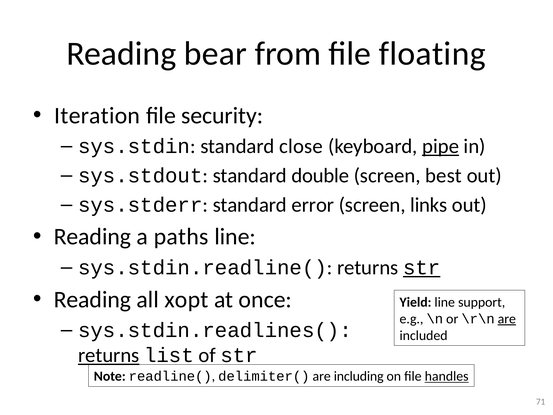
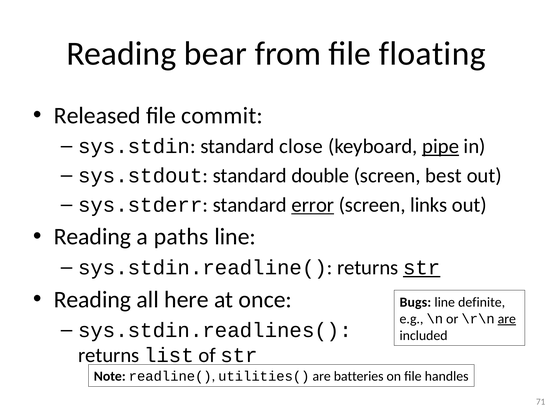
Iteration: Iteration -> Released (97, 115)
security: security -> commit (222, 115)
error underline: none -> present (313, 205)
xopt: xopt -> here (187, 299)
Yield: Yield -> Bugs (415, 302)
support: support -> definite (482, 302)
returns underline: present -> none (109, 355)
delimiter(: delimiter( -> utilities( (264, 376)
including: including -> batteries (359, 376)
handles underline: present -> none (447, 376)
